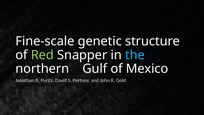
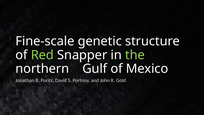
the colour: light blue -> light green (135, 55)
